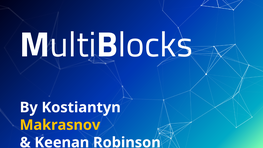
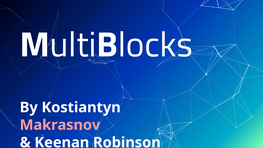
Makrasnov colour: yellow -> pink (60, 125)
